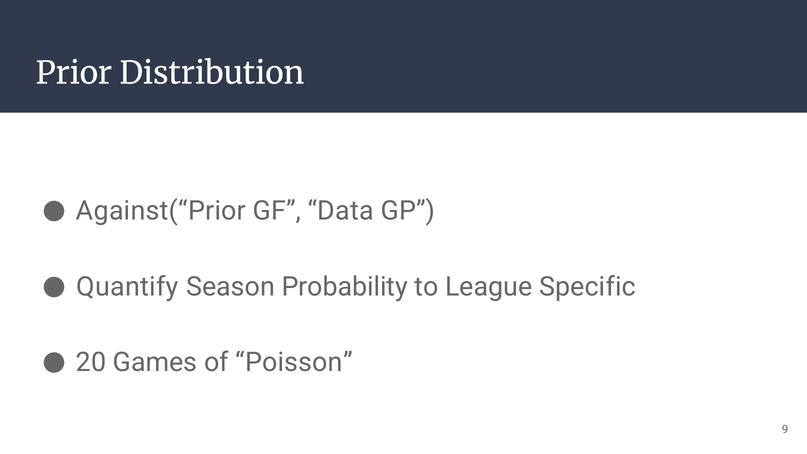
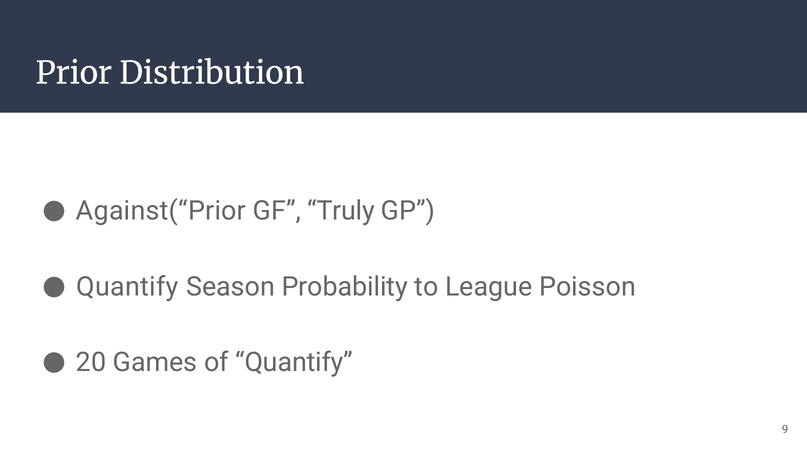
Data: Data -> Truly (341, 211)
Specific: Specific -> Poisson (588, 287)
of Poisson: Poisson -> Quantify (294, 362)
